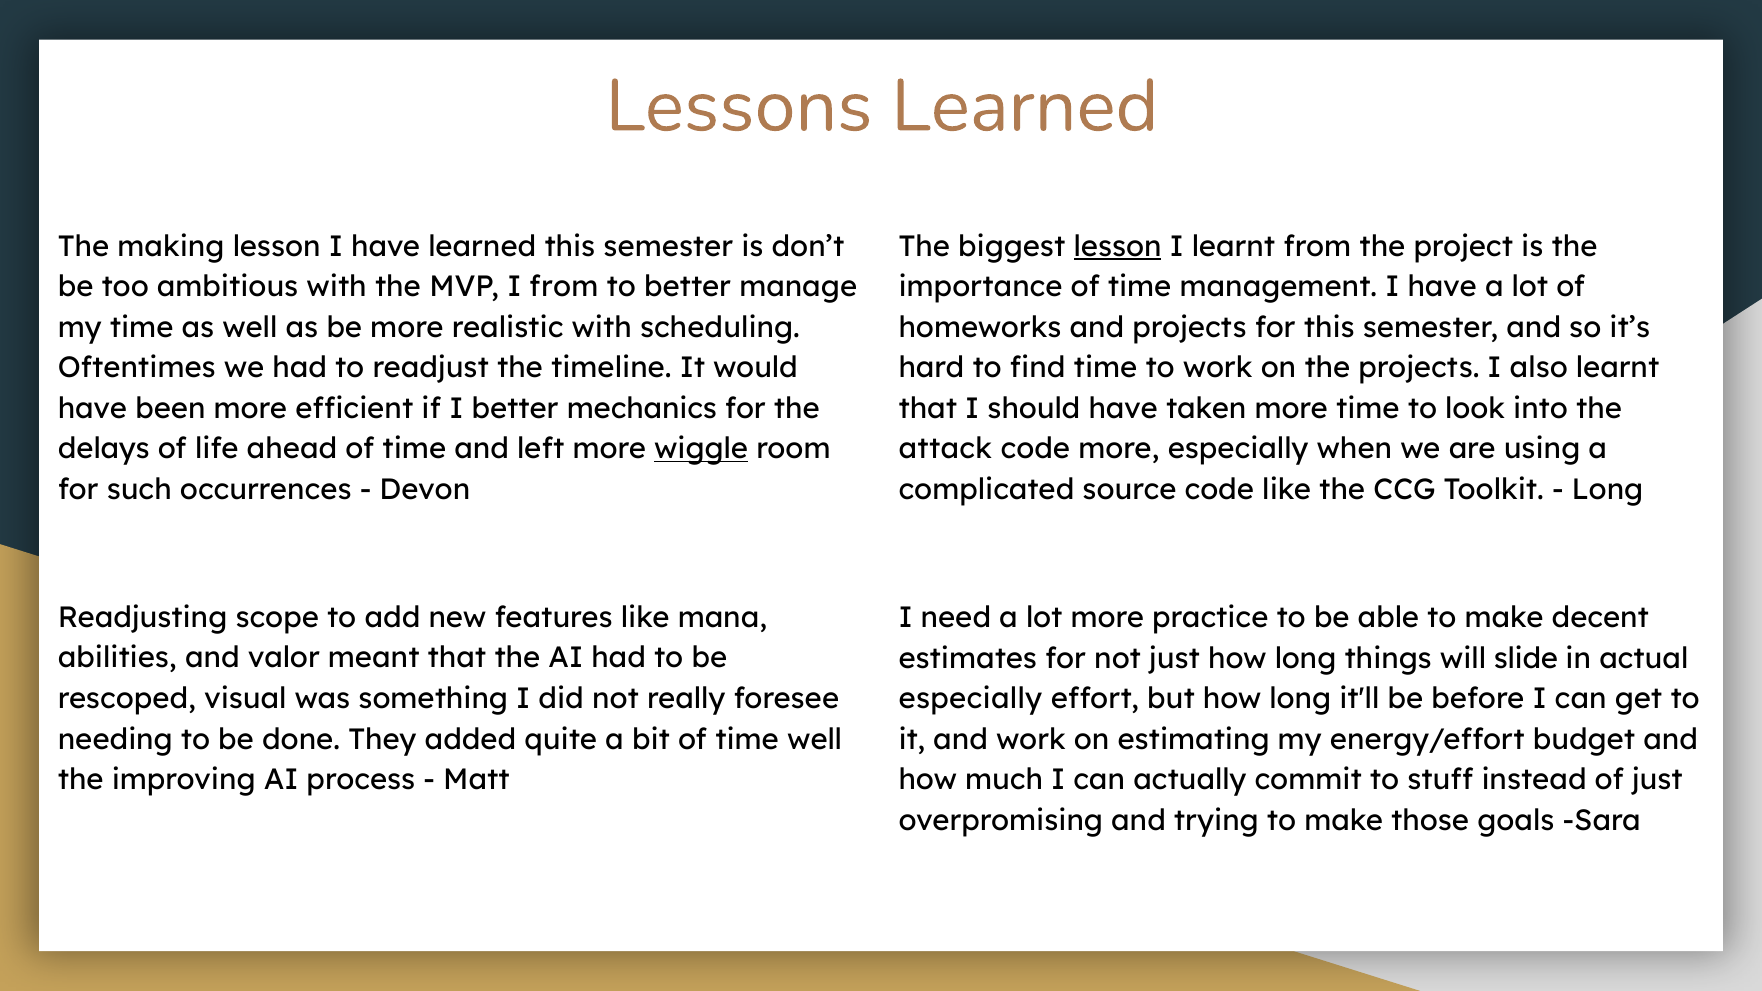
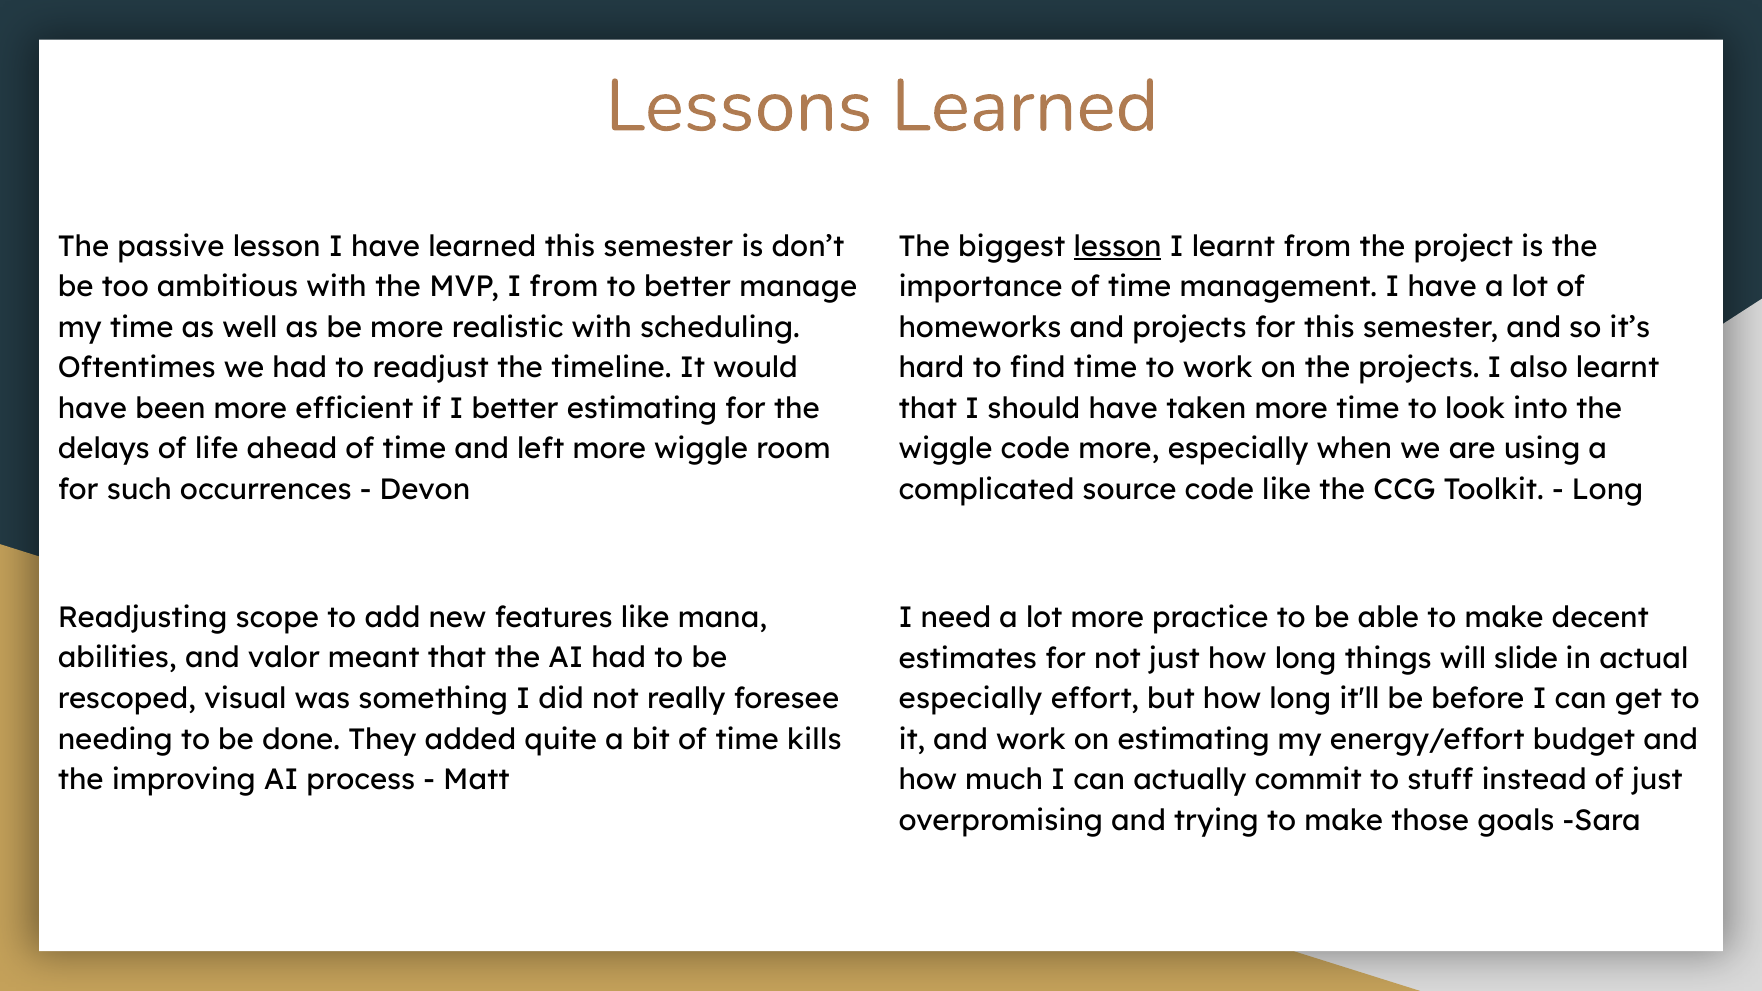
making: making -> passive (171, 246)
better mechanics: mechanics -> estimating (642, 408)
wiggle underline: present -> none (701, 449)
attack: attack -> wiggle (946, 449)
time well: well -> kills (814, 739)
